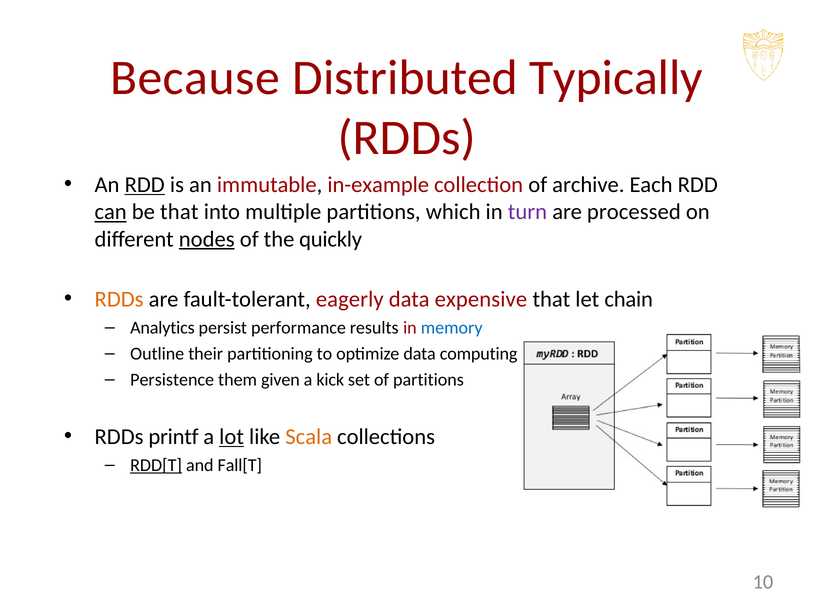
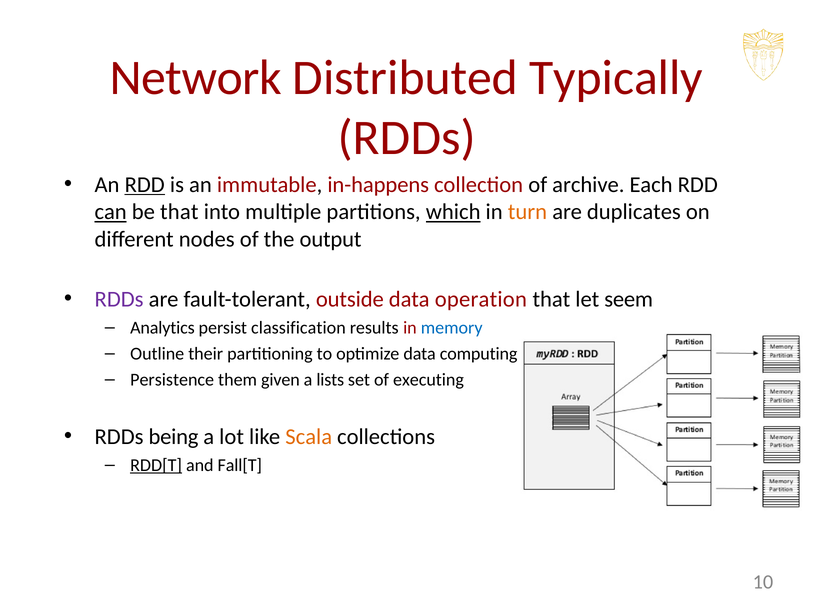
Because: Because -> Network (196, 78)
in-example: in-example -> in-happens (378, 185)
which underline: none -> present (453, 212)
turn colour: purple -> orange (527, 212)
processed: processed -> duplicates (634, 212)
nodes underline: present -> none (207, 239)
quickly: quickly -> output (331, 239)
RDDs colour: orange -> purple (119, 299)
eagerly: eagerly -> outside (350, 299)
expensive: expensive -> operation (481, 299)
chain: chain -> seem (629, 299)
performance: performance -> classification (298, 328)
kick: kick -> lists (330, 380)
of partitions: partitions -> executing (428, 380)
printf: printf -> being (174, 436)
lot underline: present -> none (232, 436)
